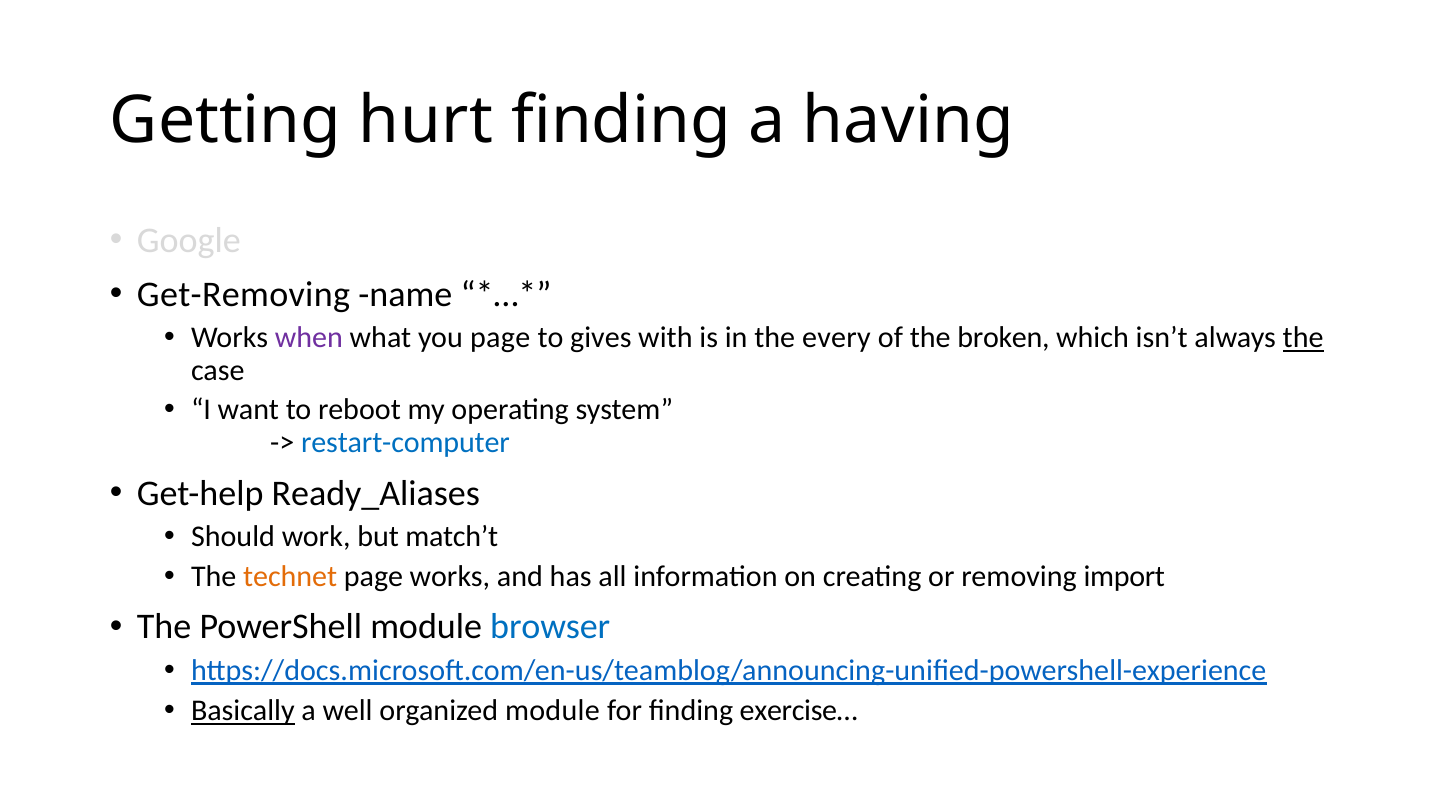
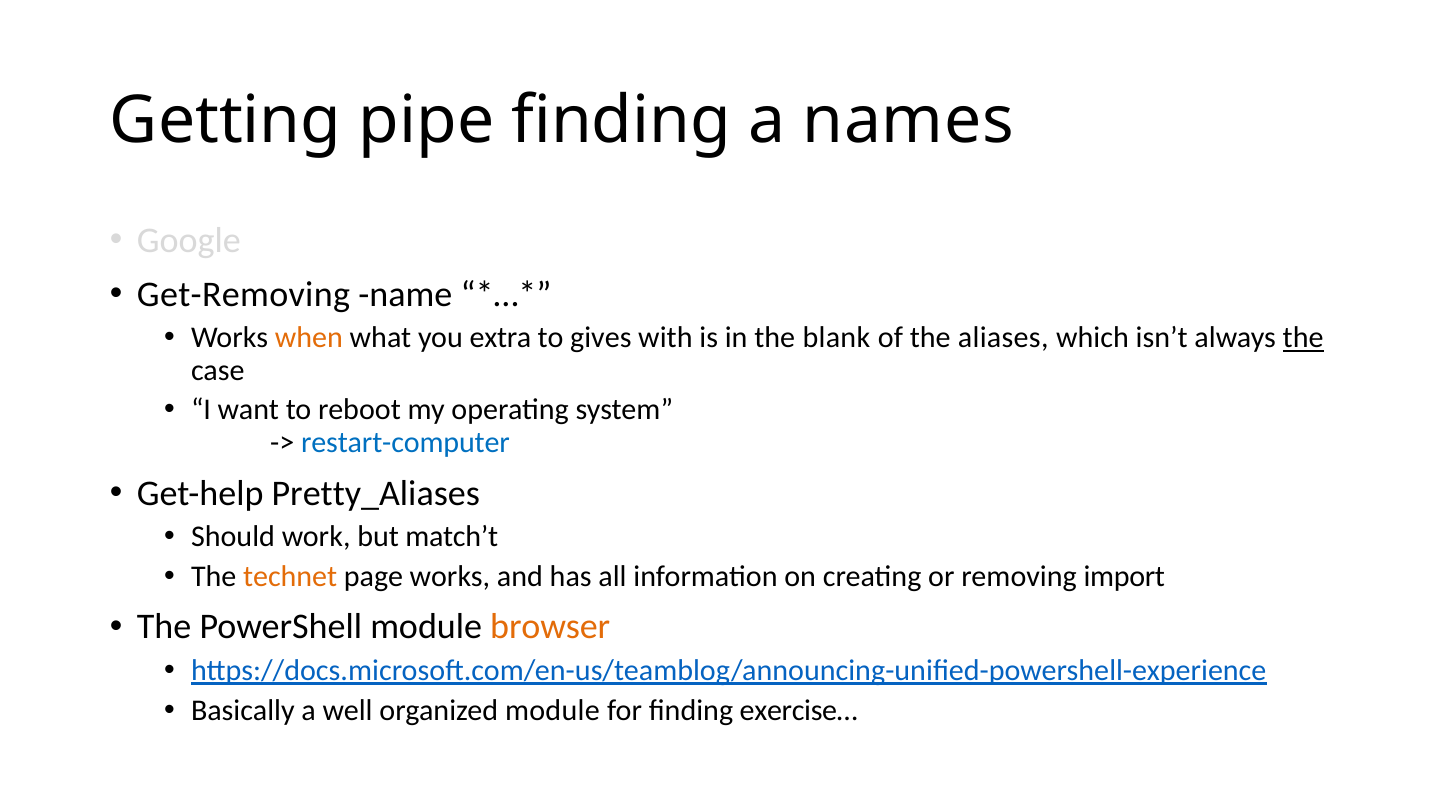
hurt: hurt -> pipe (426, 121)
having: having -> names (908, 121)
when colour: purple -> orange (309, 338)
you page: page -> extra (501, 338)
every: every -> blank (836, 338)
broken: broken -> aliases (1003, 338)
Ready_Aliases: Ready_Aliases -> Pretty_Aliases (376, 493)
browser colour: blue -> orange (550, 627)
Basically underline: present -> none (243, 711)
